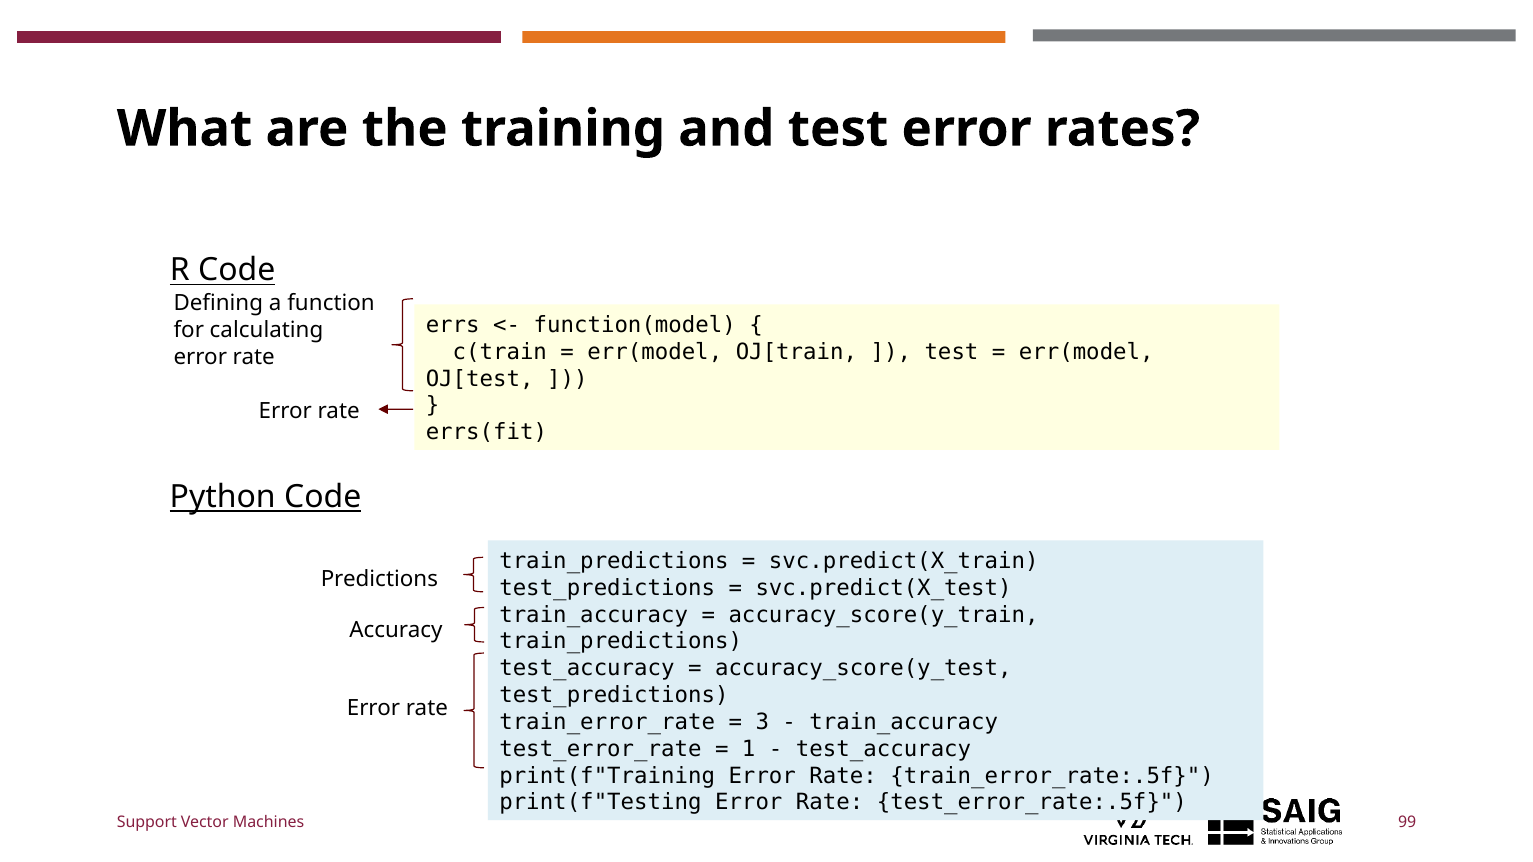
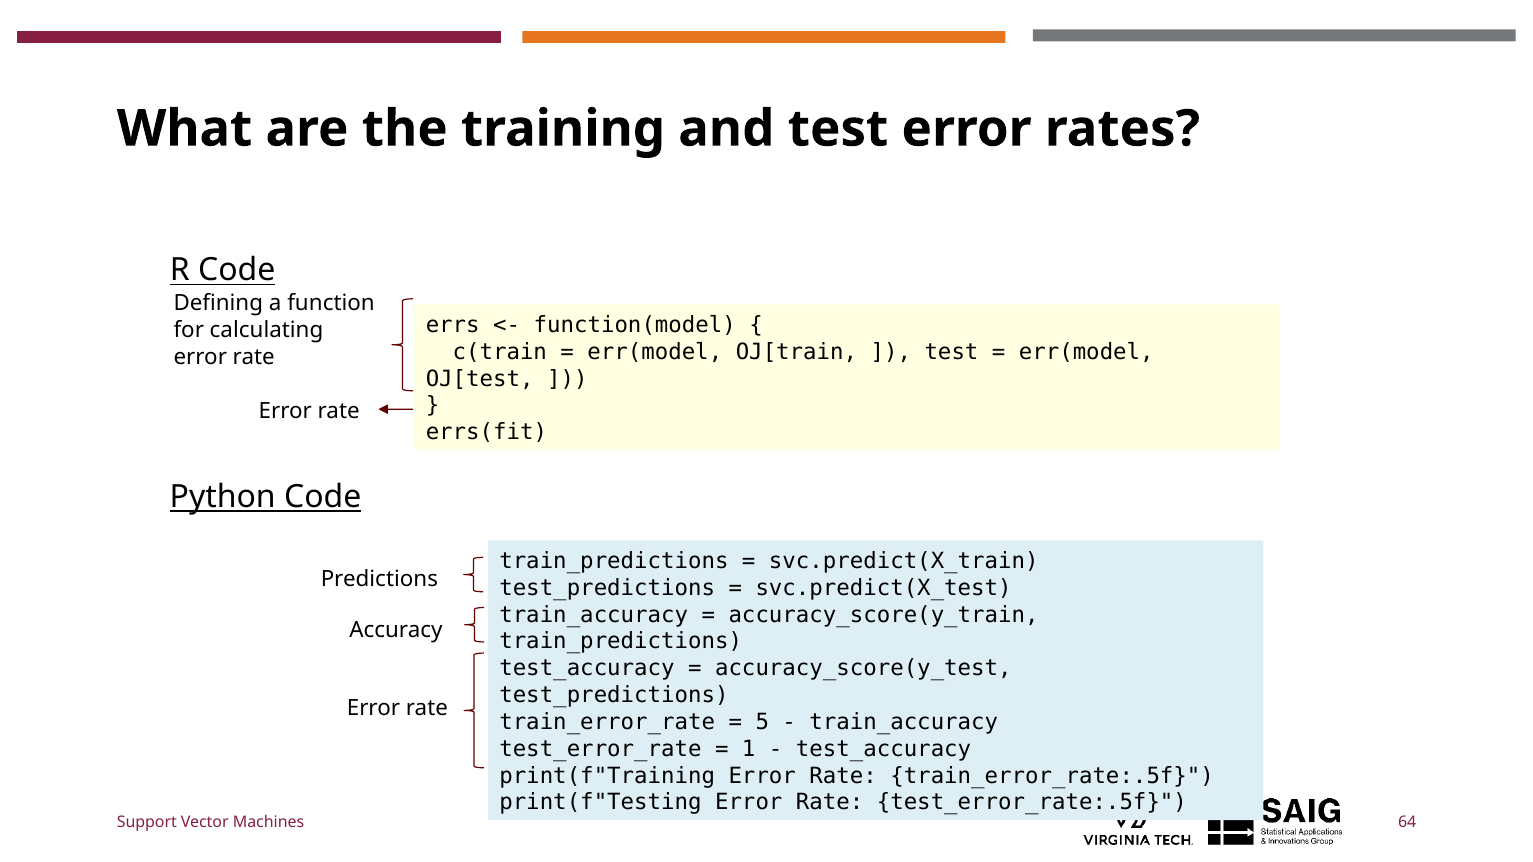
3: 3 -> 5 (762, 722)
99: 99 -> 64 (1407, 822)
